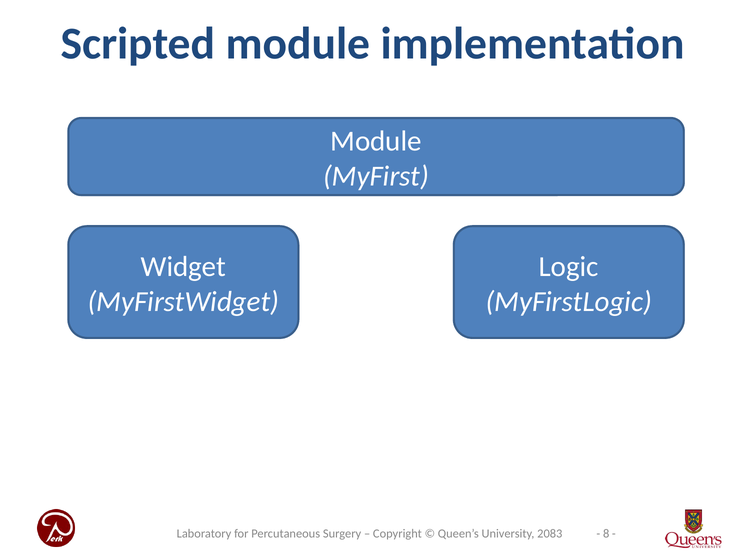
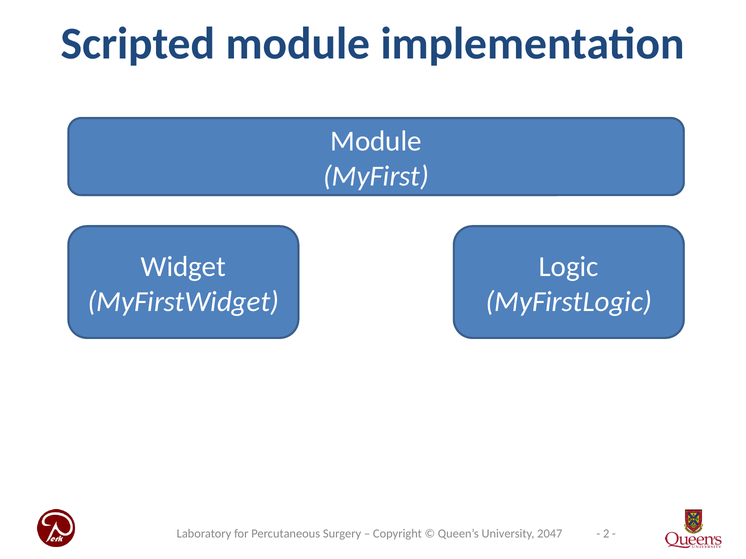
8: 8 -> 2 (606, 534)
2083: 2083 -> 2047 (550, 534)
